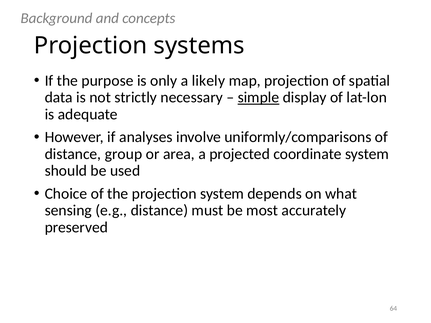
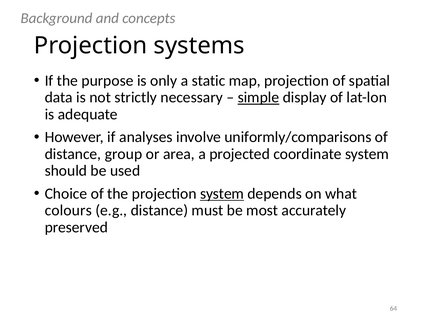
likely: likely -> static (209, 81)
system underline: none -> present (222, 194)
sensing: sensing -> colours (68, 211)
